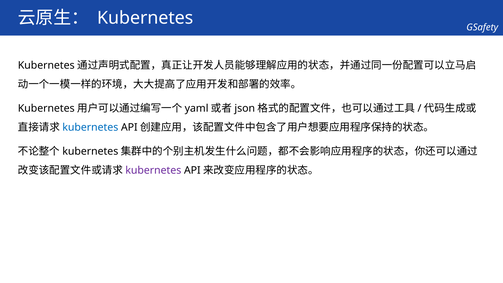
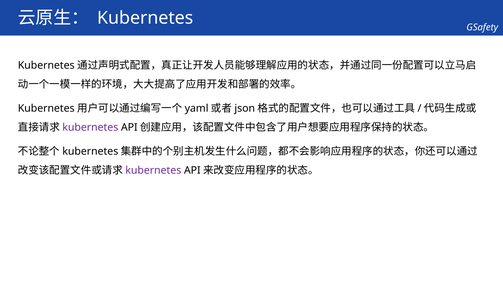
kubernetes colour: blue -> purple (90, 127)
